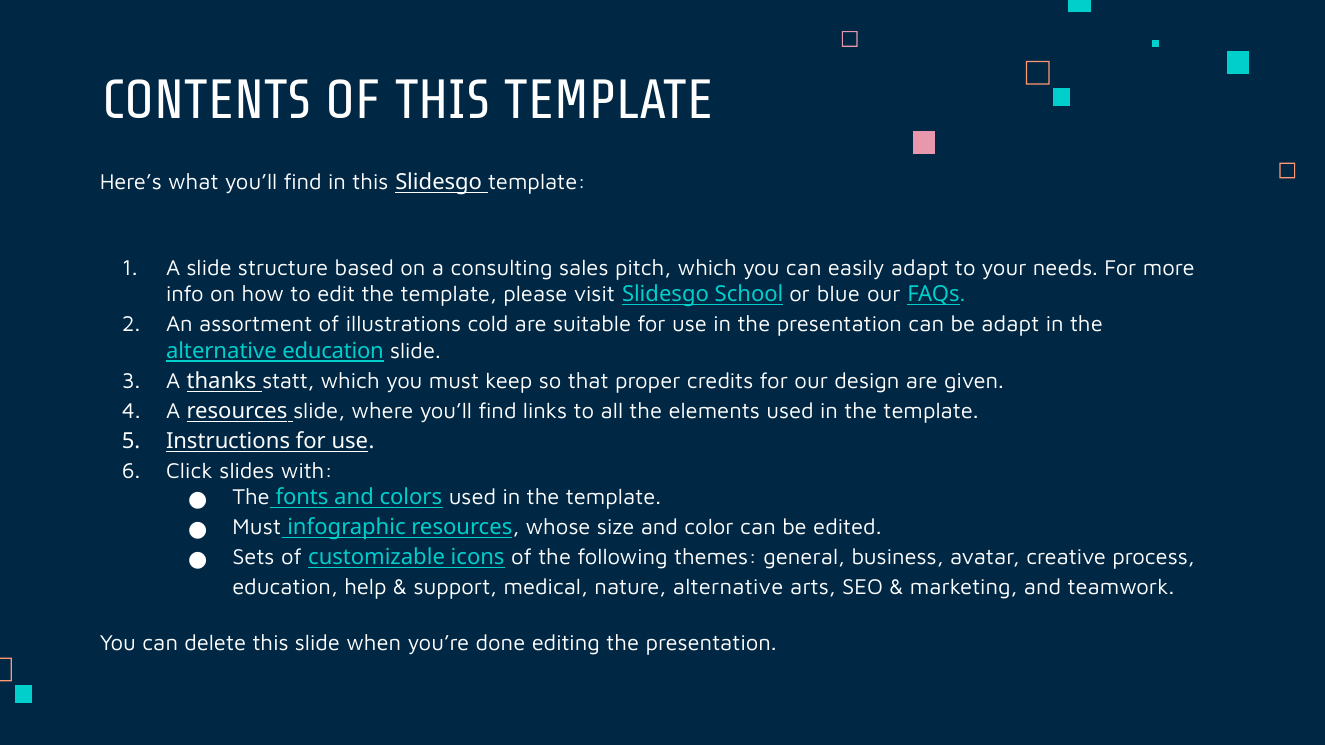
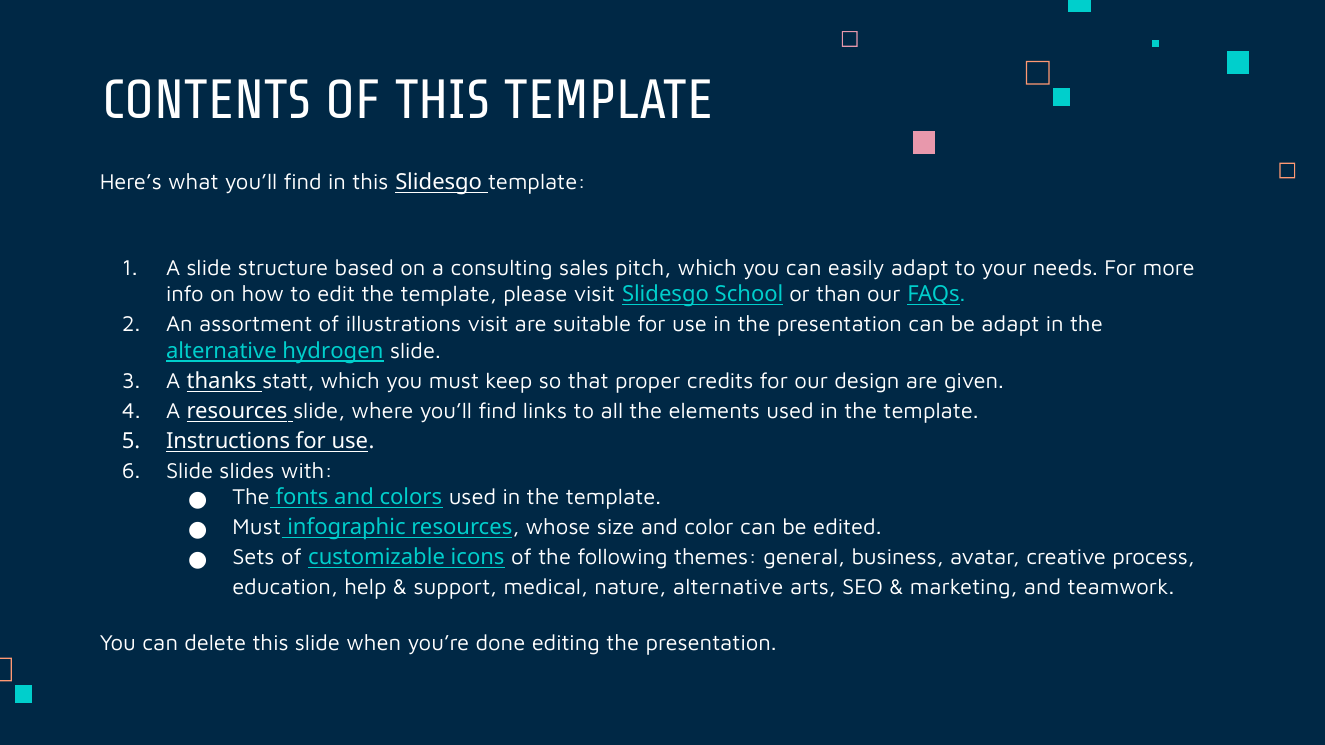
blue: blue -> than (839, 295)
illustrations cold: cold -> visit (488, 325)
alternative education: education -> hydrogen (333, 351)
Click: Click -> Slide (190, 471)
